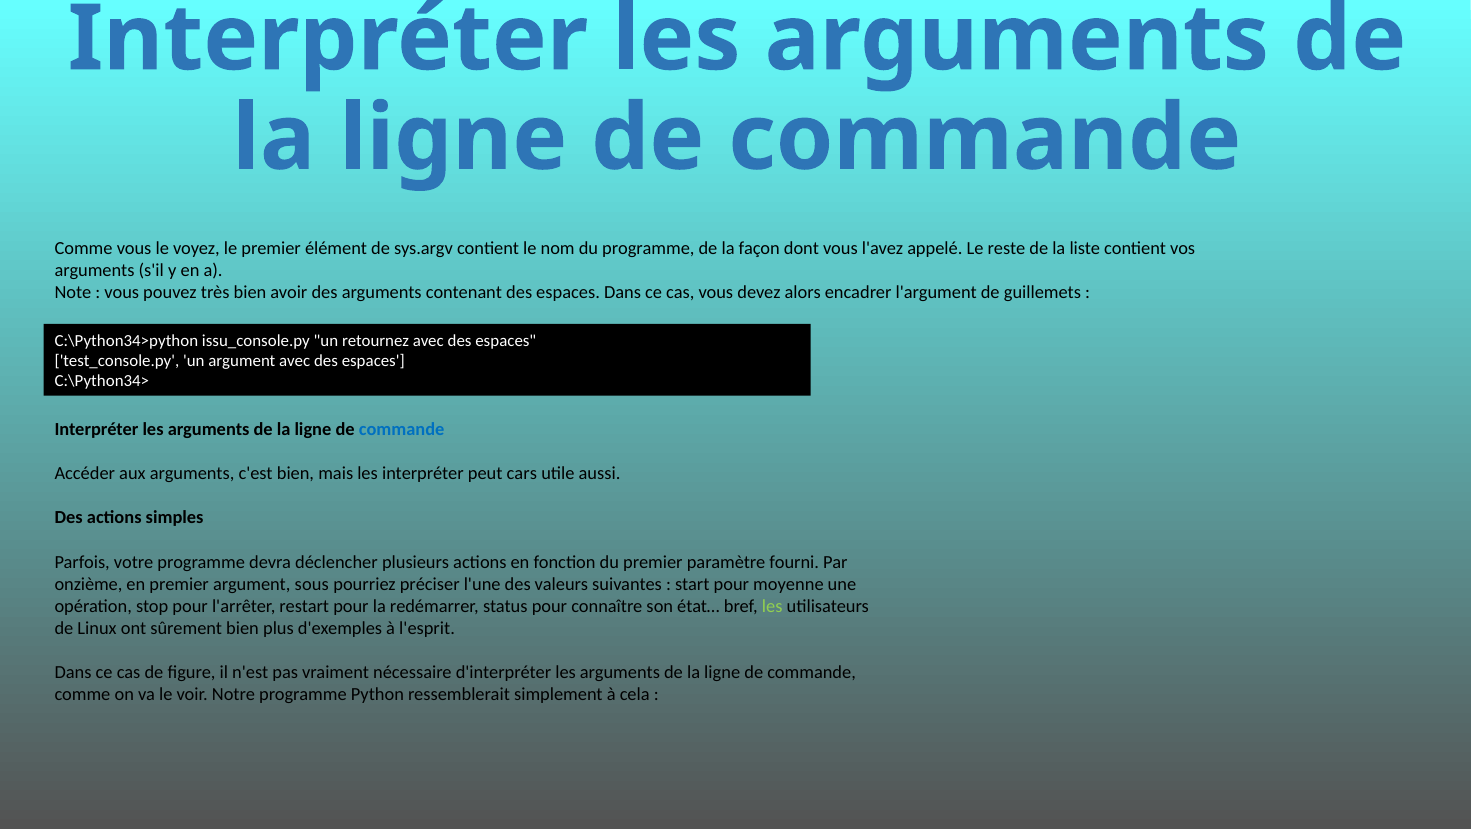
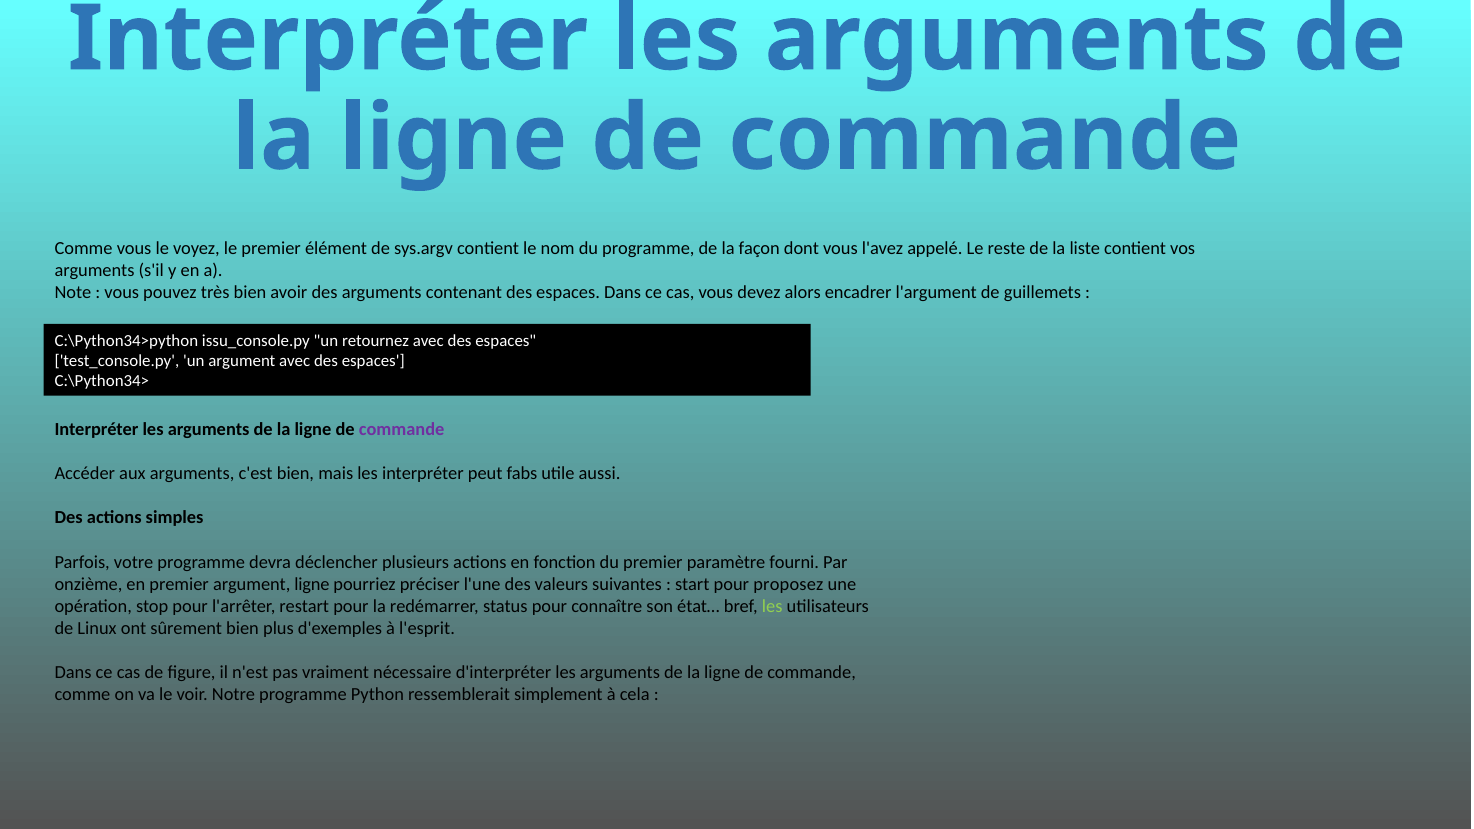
commande colour: blue -> purple (402, 430)
cars: cars -> fabs (522, 474)
argument sous: sous -> ligne (312, 584)
moyenne: moyenne -> proposez (788, 584)
